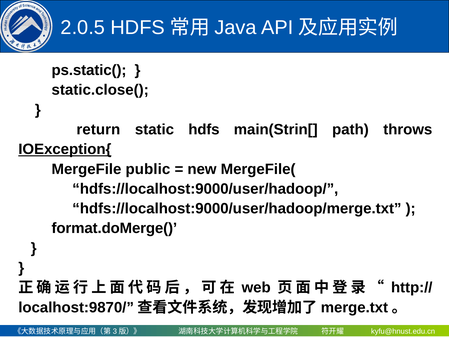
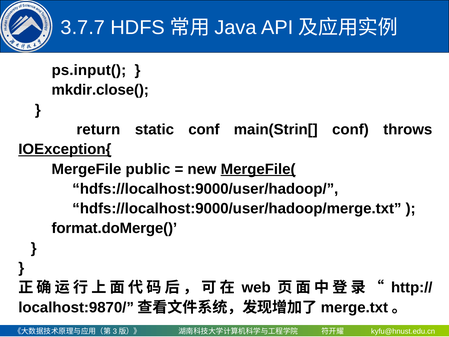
2.0.5: 2.0.5 -> 3.7.7 (83, 28)
ps.static(: ps.static( -> ps.input( (89, 70)
static.close(: static.close( -> mkdir.close( (100, 90)
static hdfs: hdfs -> conf (204, 129)
main(Strin[ path: path -> conf (350, 129)
MergeFile( underline: none -> present (258, 169)
